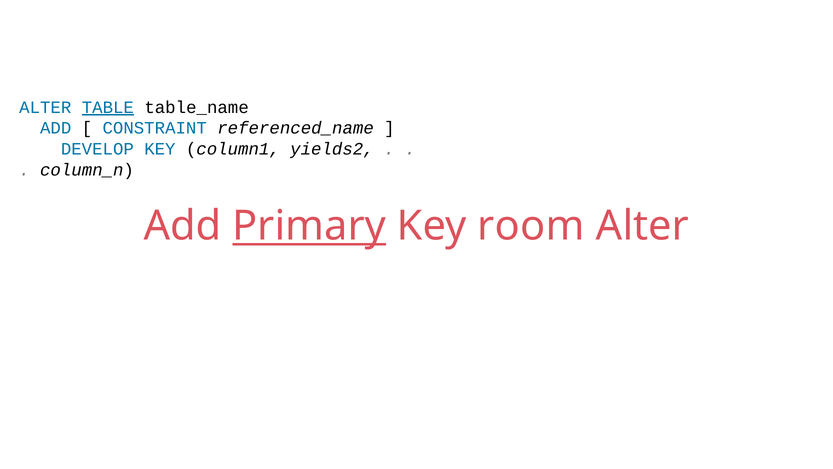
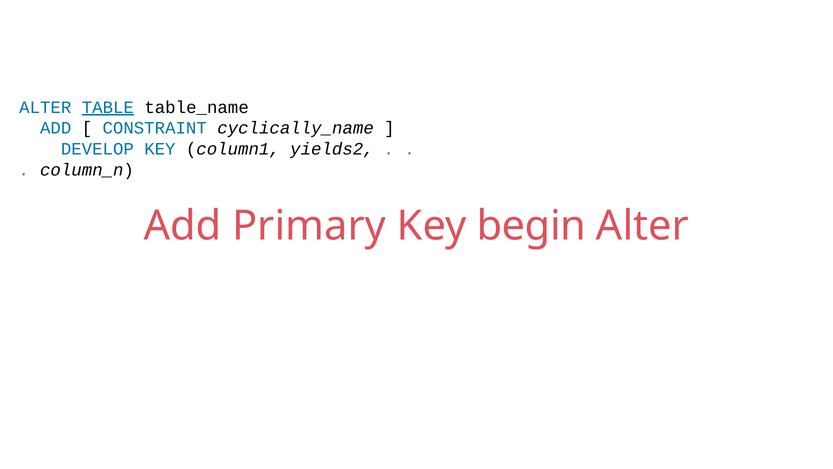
referenced_name: referenced_name -> cyclically_name (296, 128)
Primary underline: present -> none (309, 226)
room: room -> begin (531, 226)
